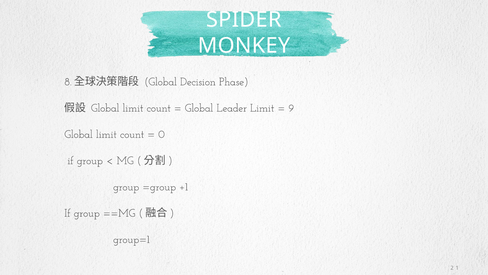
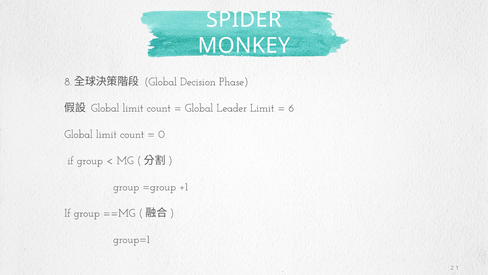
9: 9 -> 6 (291, 108)
